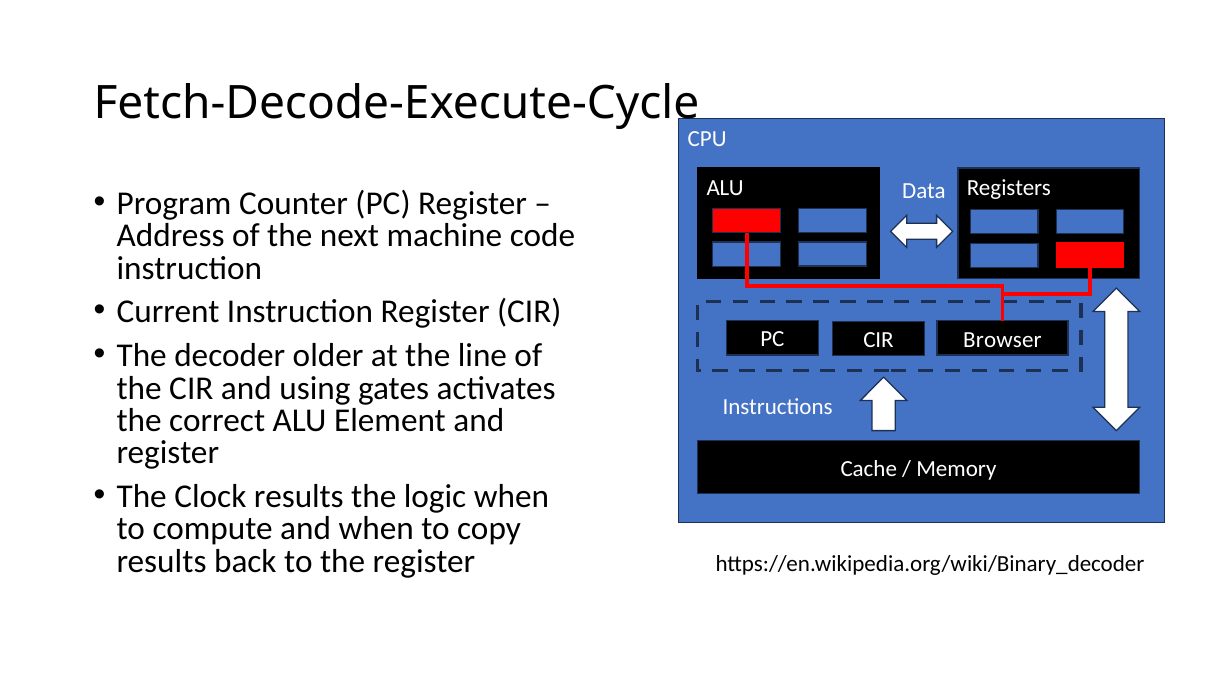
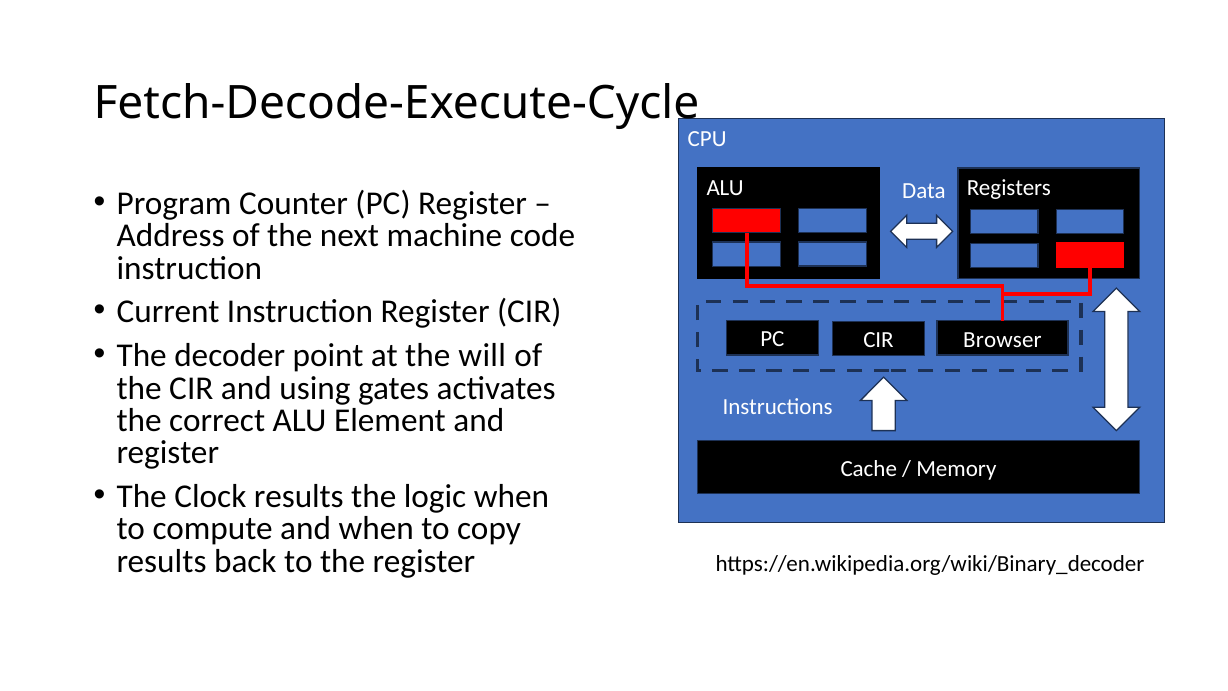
older: older -> point (328, 356)
line: line -> will (482, 356)
